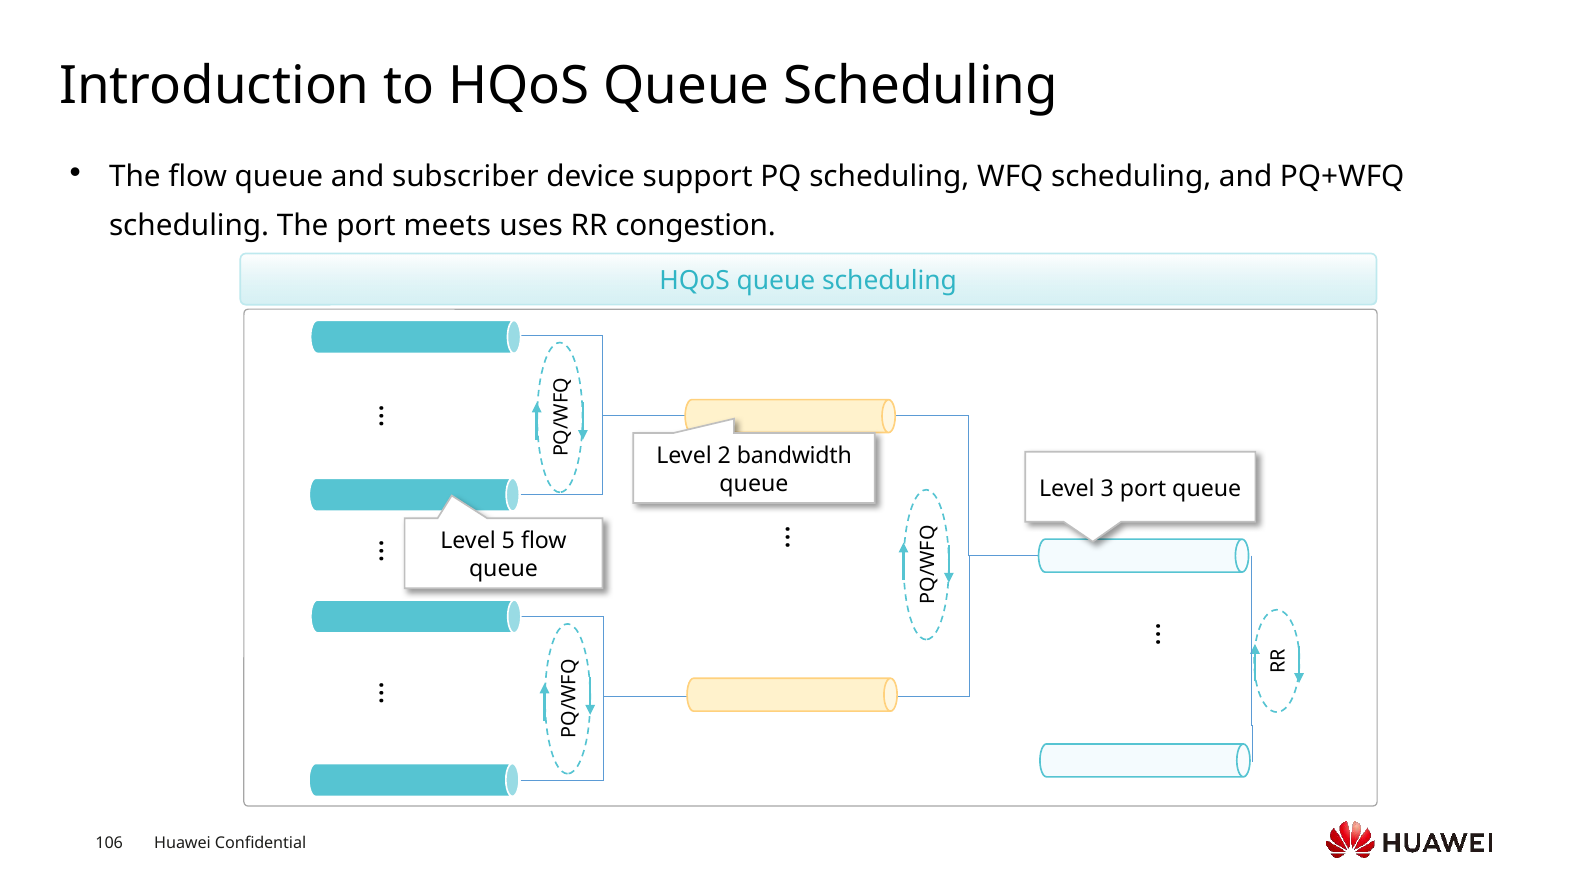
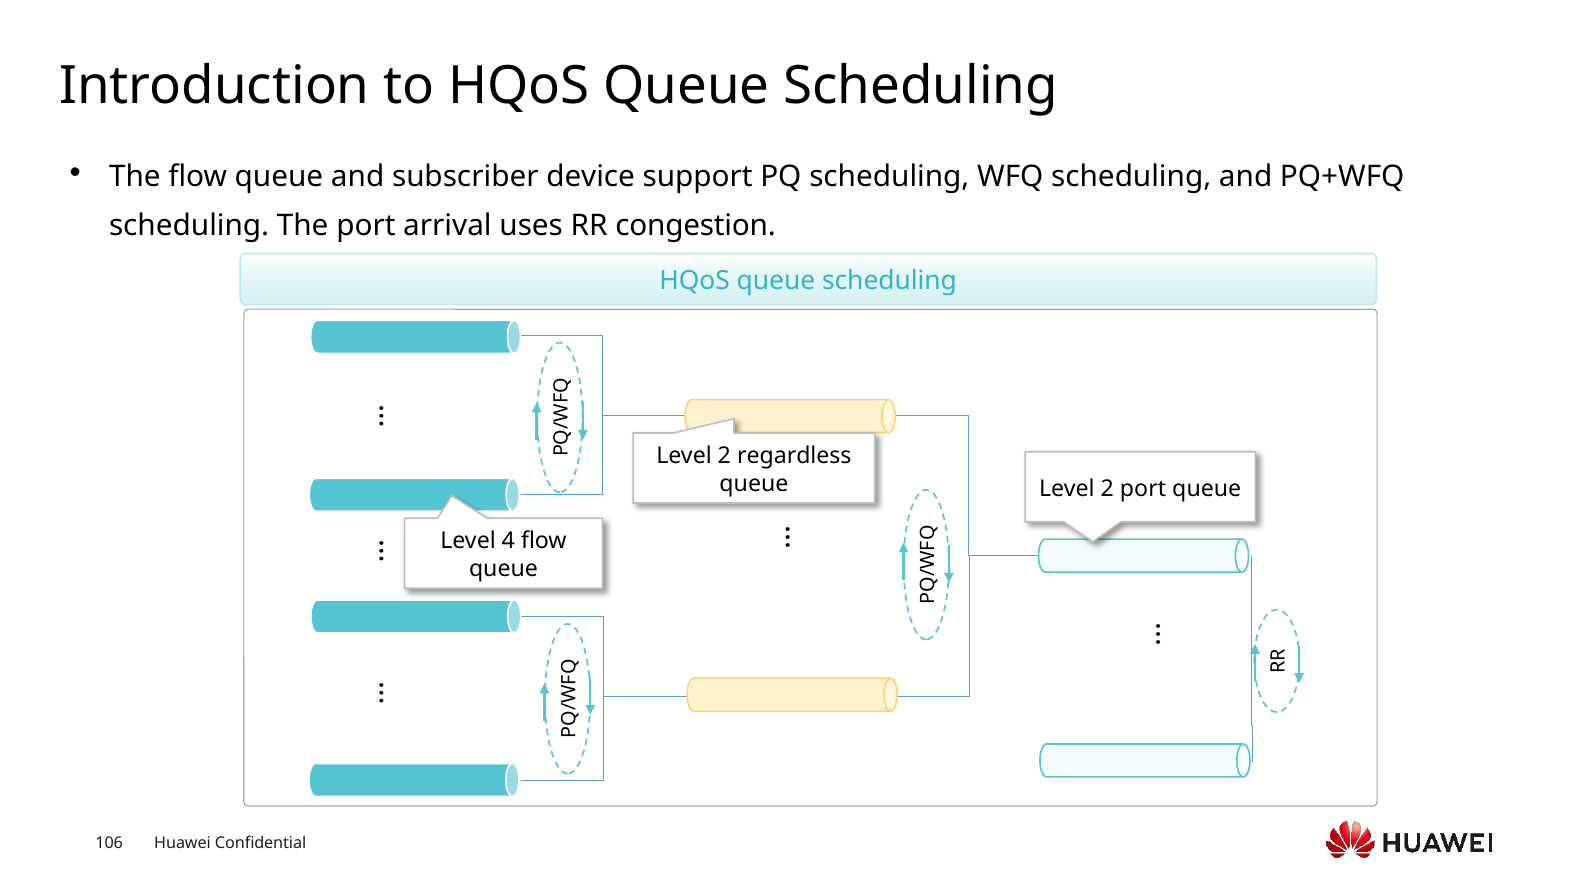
meets: meets -> arrival (447, 226)
bandwidth: bandwidth -> regardless (794, 456)
3: 3 -> 2 (1107, 488)
5: 5 -> 4 (508, 541)
